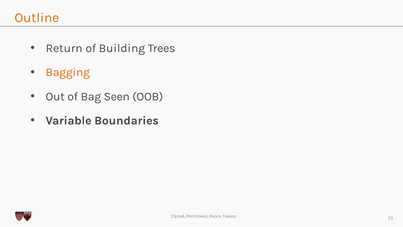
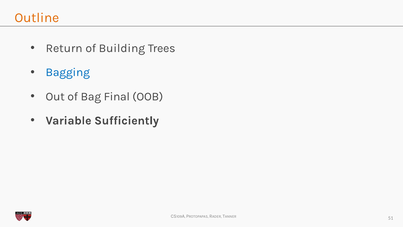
Bagging colour: orange -> blue (68, 72)
Seen: Seen -> Final (117, 96)
Boundaries: Boundaries -> Sufficiently (127, 120)
